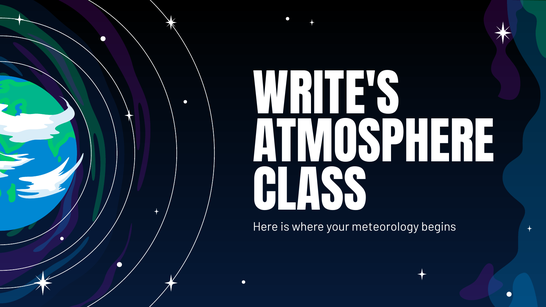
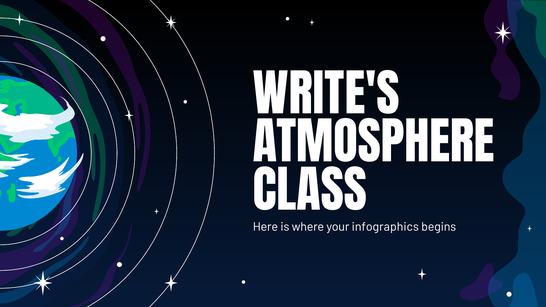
meteorology: meteorology -> infographics (385, 227)
